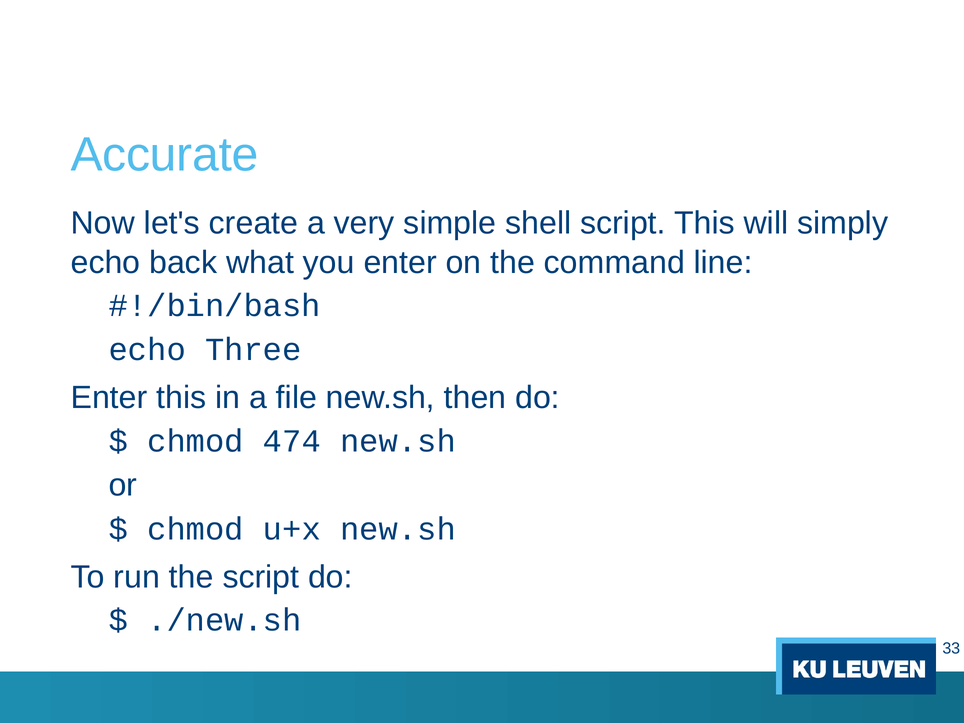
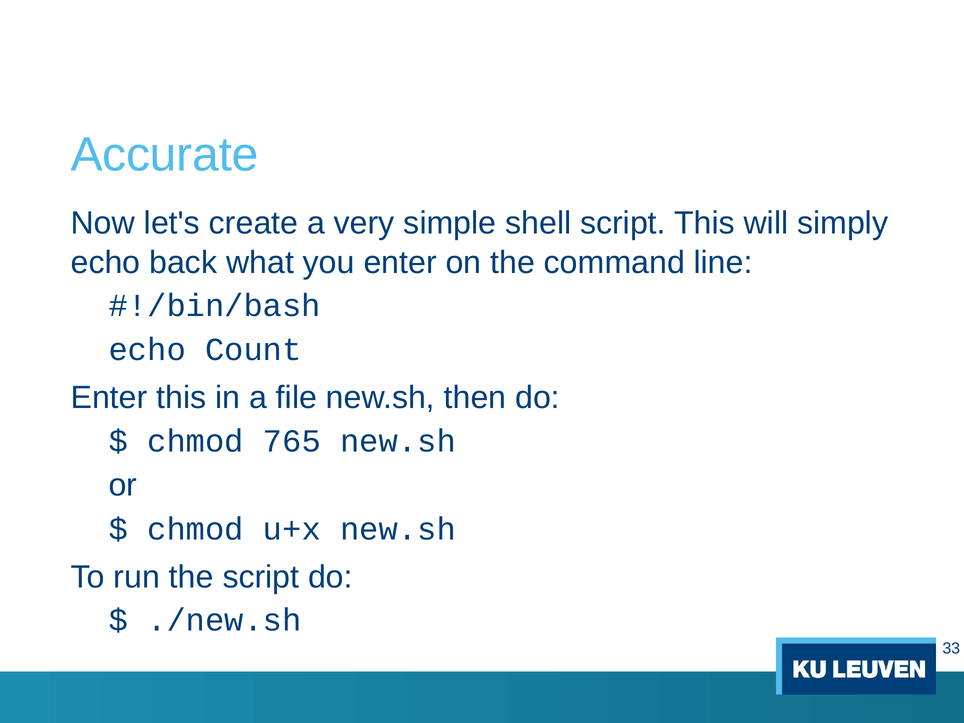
Three: Three -> Count (253, 350)
474: 474 -> 765 (292, 441)
